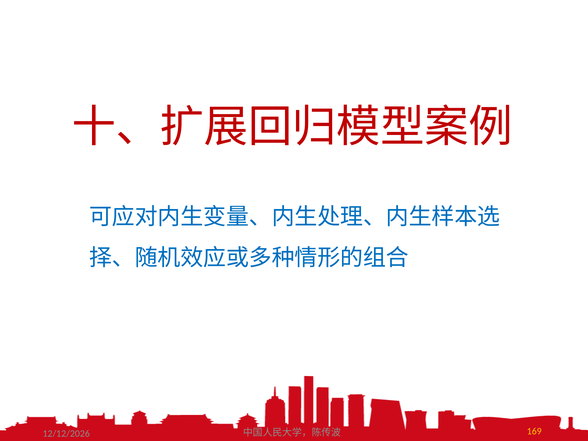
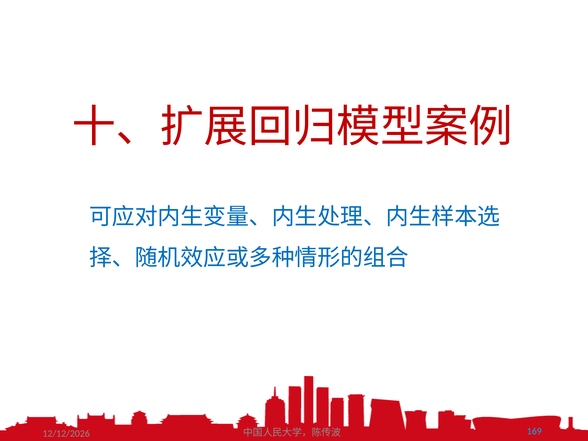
169 colour: yellow -> light blue (534, 431)
